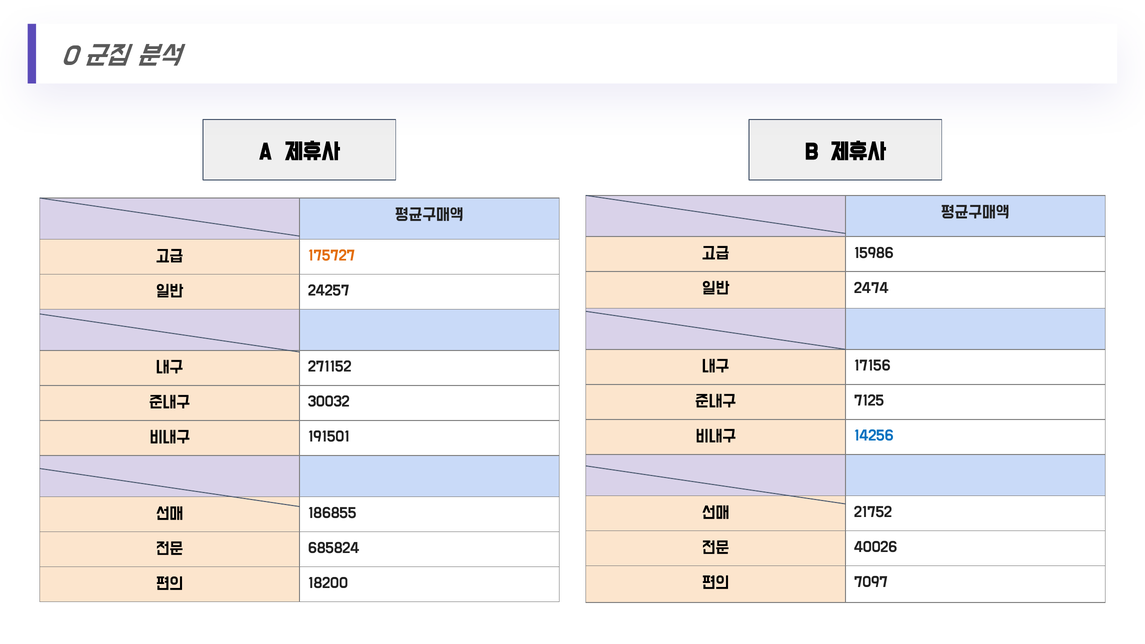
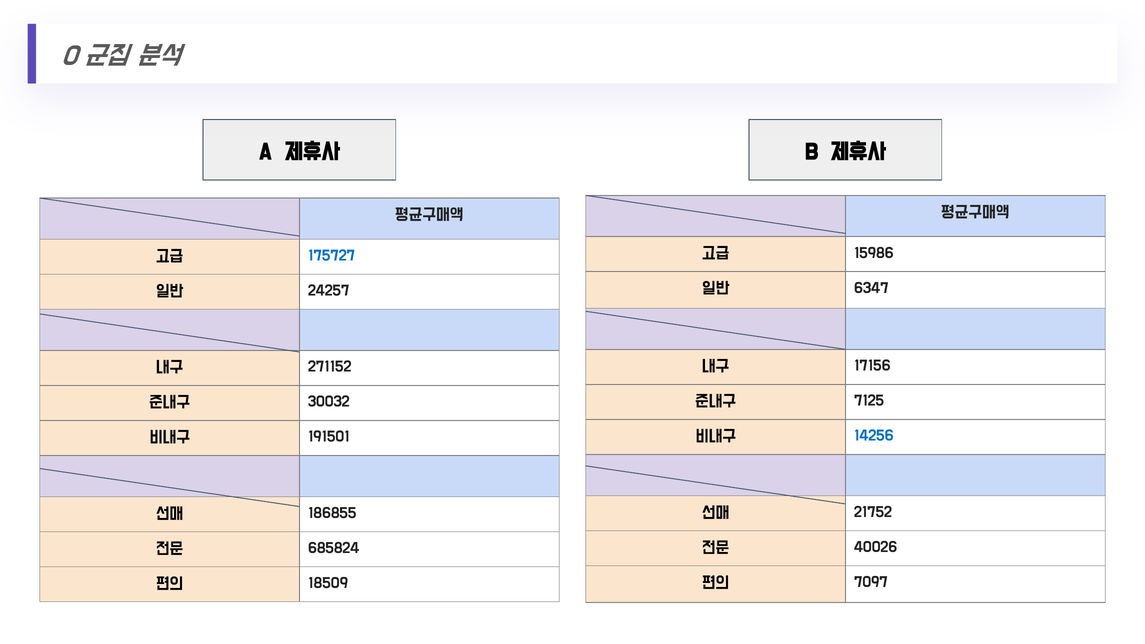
175727 colour: orange -> blue (332, 255)
2474: 2474 -> 6347 (871, 288)
18200: 18200 -> 18509 (328, 583)
